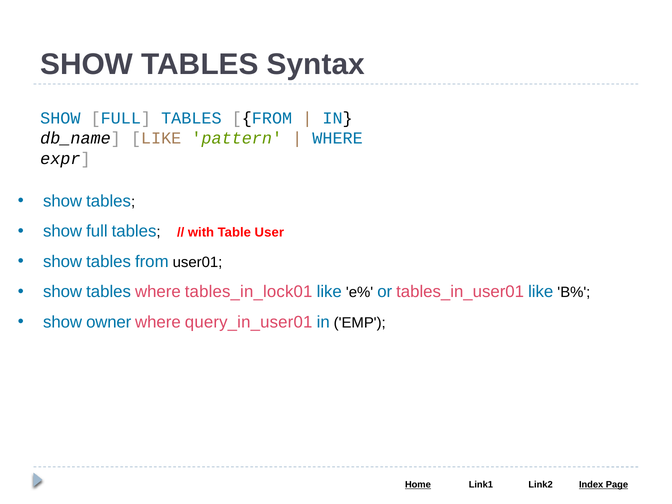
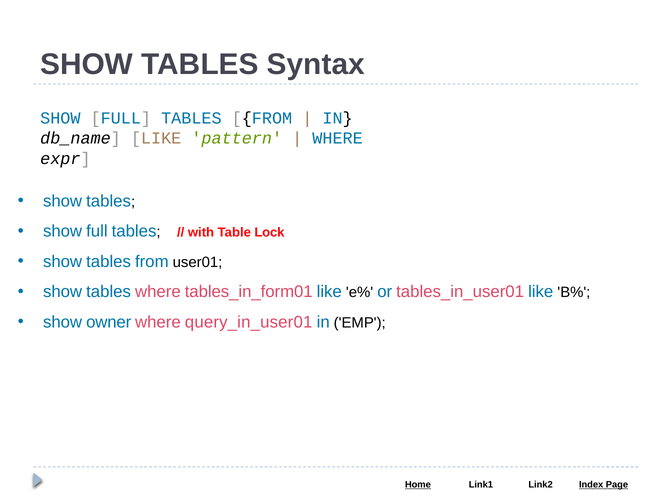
User: User -> Lock (269, 233)
tables_in_lock01: tables_in_lock01 -> tables_in_form01 (249, 292)
